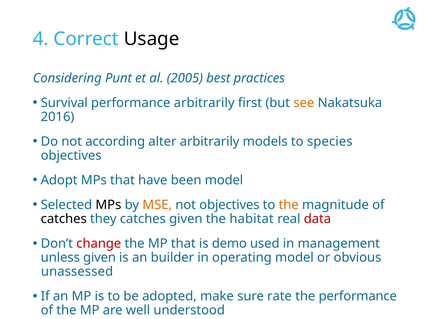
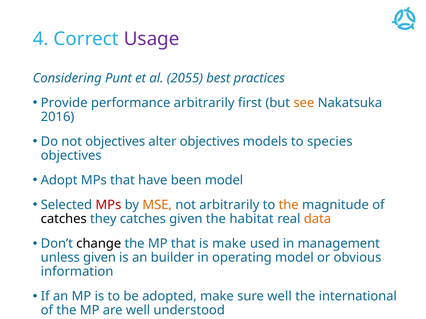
Usage colour: black -> purple (152, 39)
2005: 2005 -> 2055 (185, 78)
Survival: Survival -> Provide (64, 103)
not according: according -> objectives (115, 142)
alter arbitrarily: arbitrarily -> objectives (210, 142)
MPs colour: black -> red (108, 205)
not objectives: objectives -> arbitrarily (229, 205)
data colour: red -> orange (317, 219)
change colour: red -> black (99, 244)
is demo: demo -> make (229, 244)
unassessed: unassessed -> information (77, 272)
sure rate: rate -> well (280, 297)
the performance: performance -> international (358, 297)
